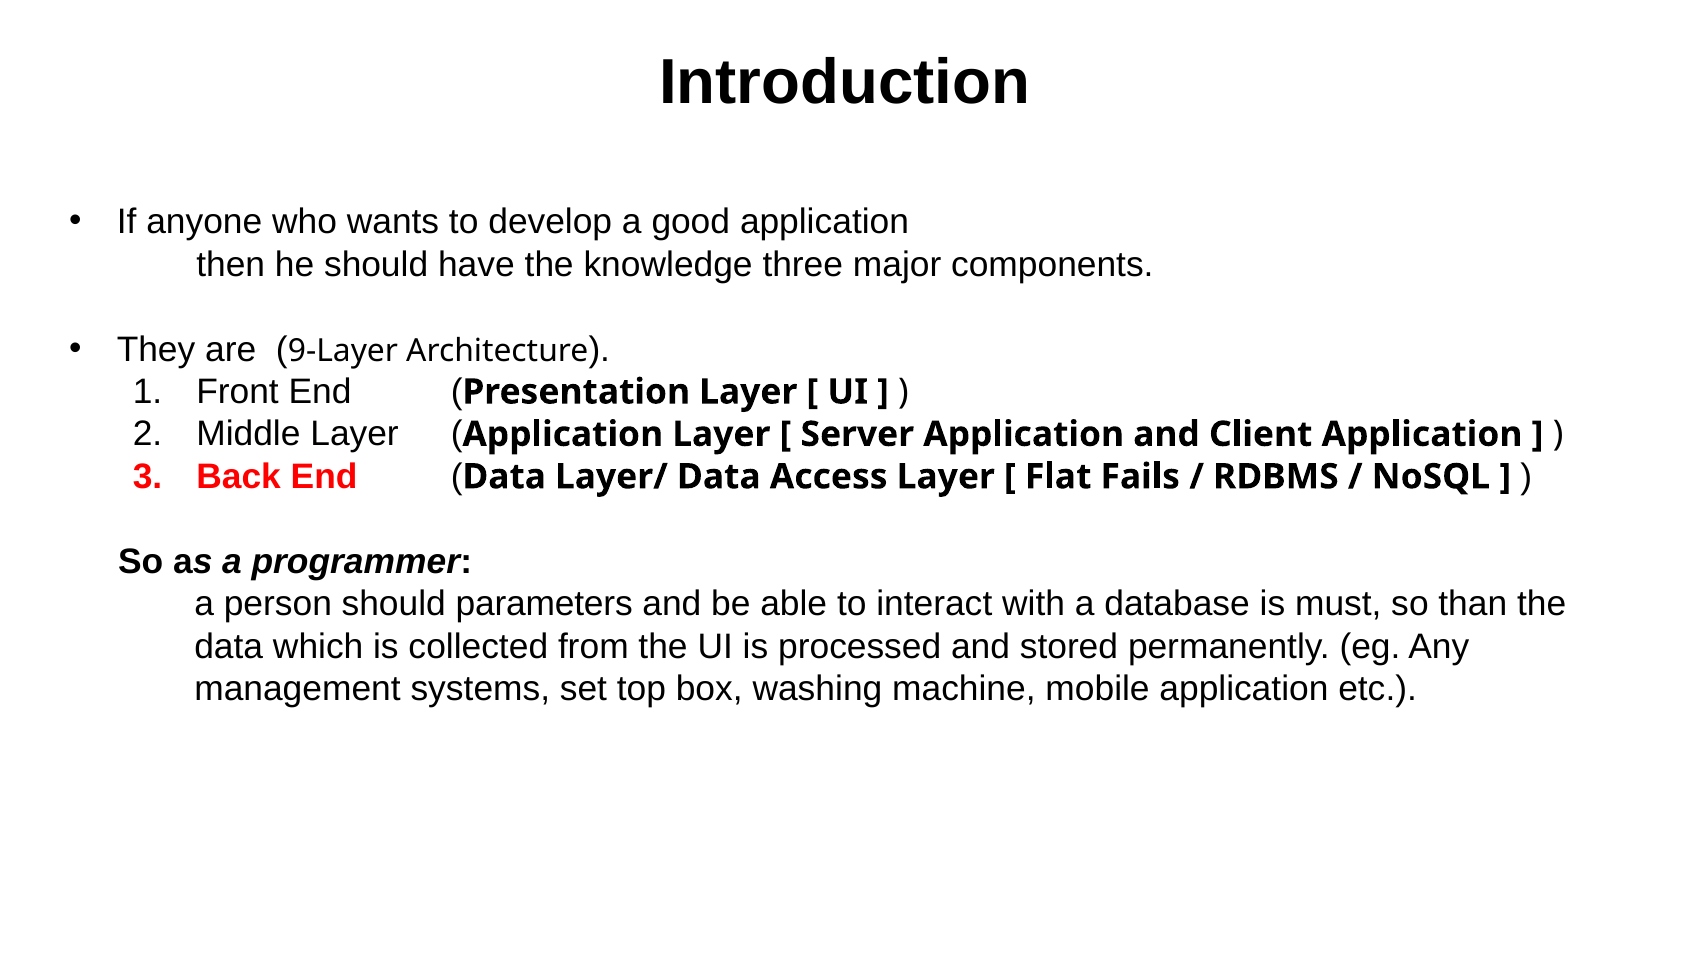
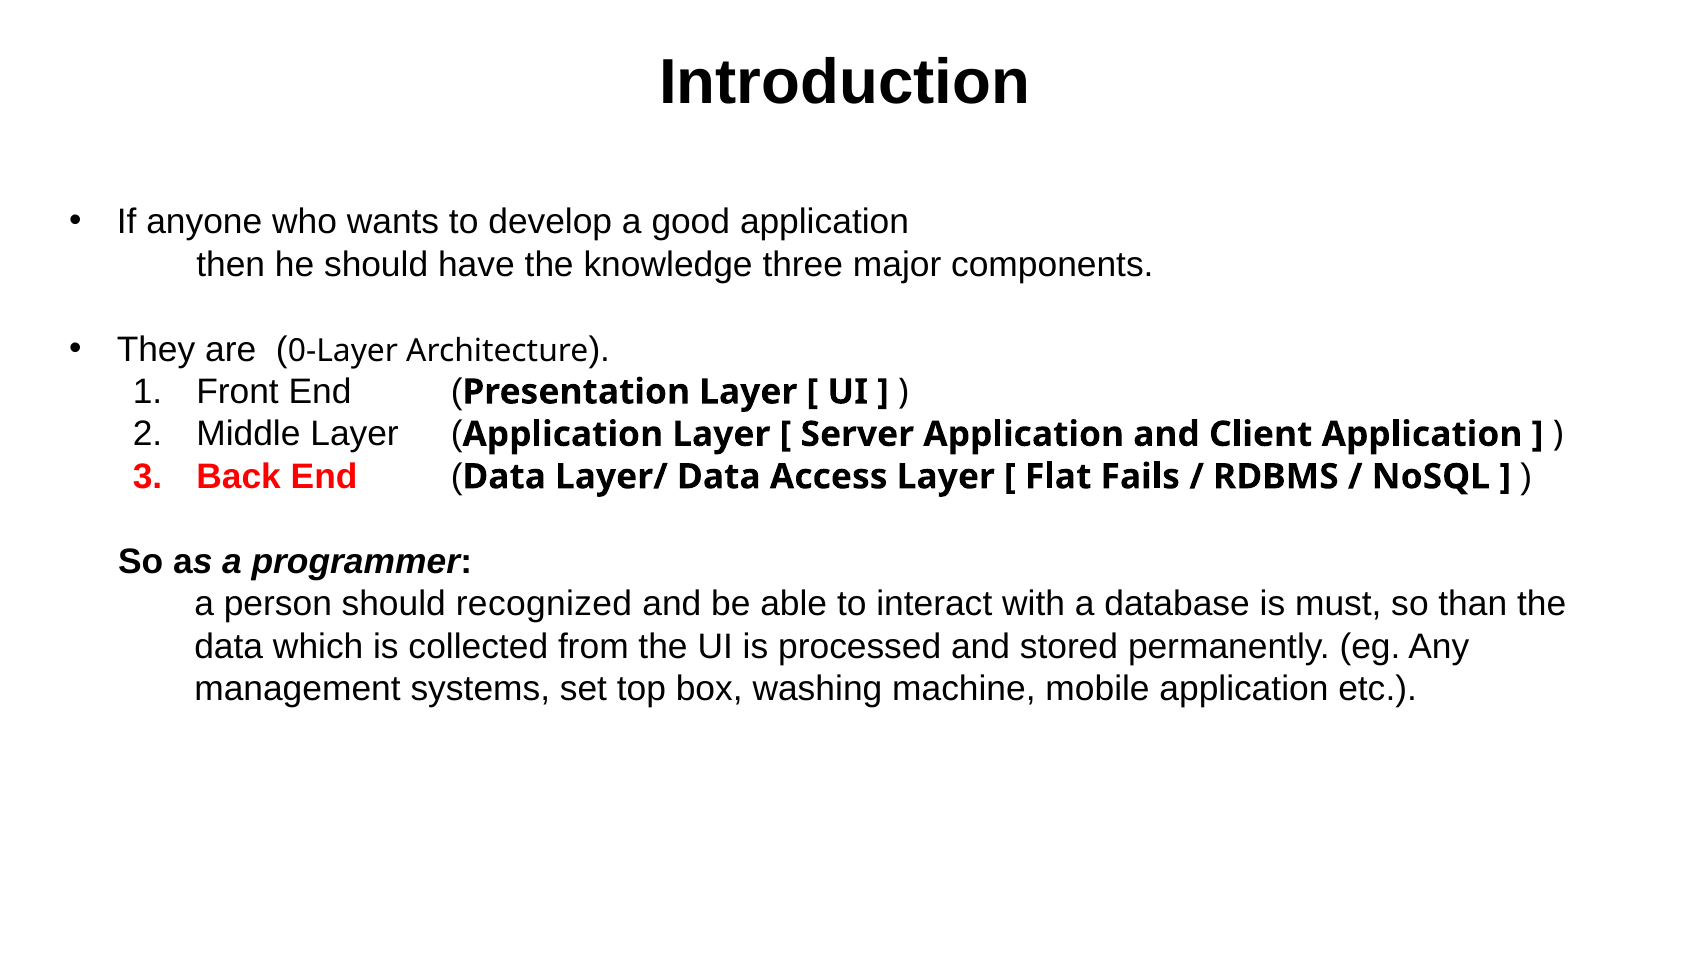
9-Layer: 9-Layer -> 0-Layer (343, 351)
parameters: parameters -> recognized (544, 604)
